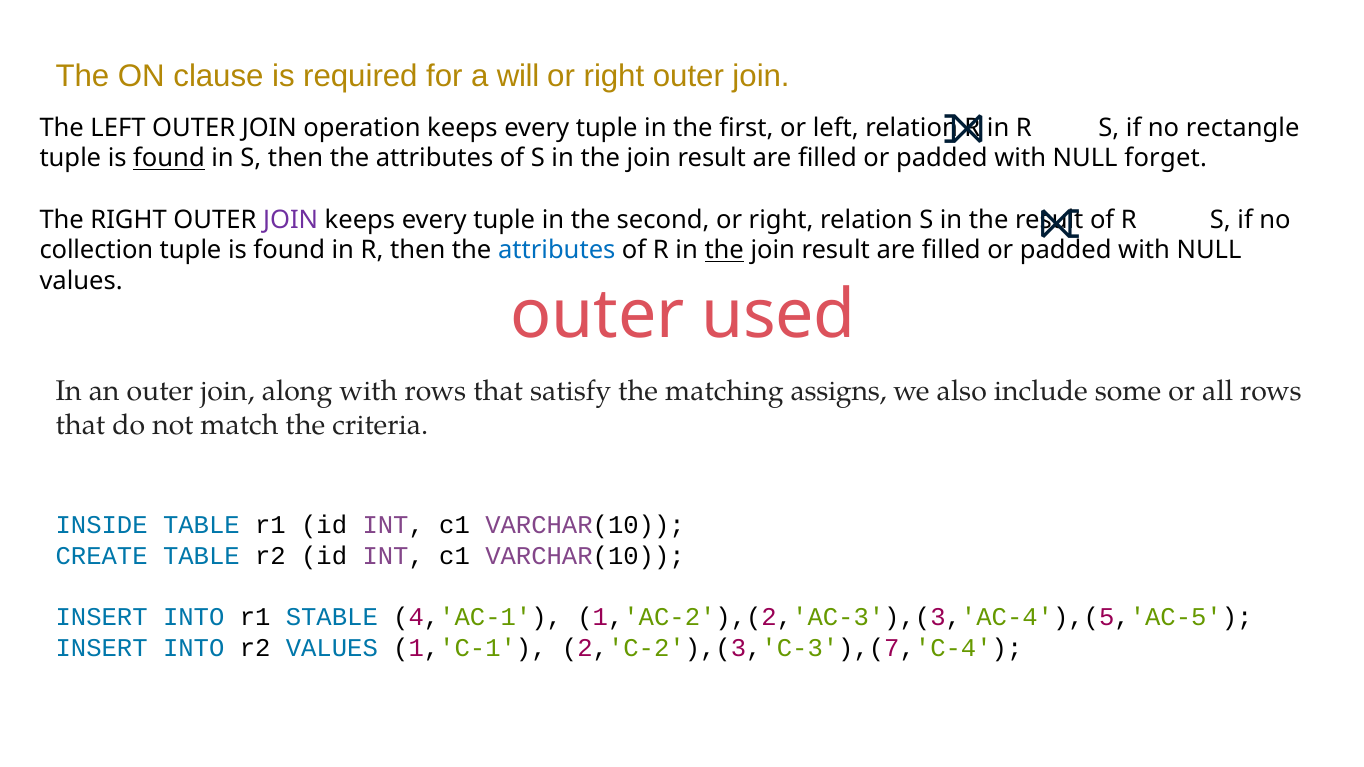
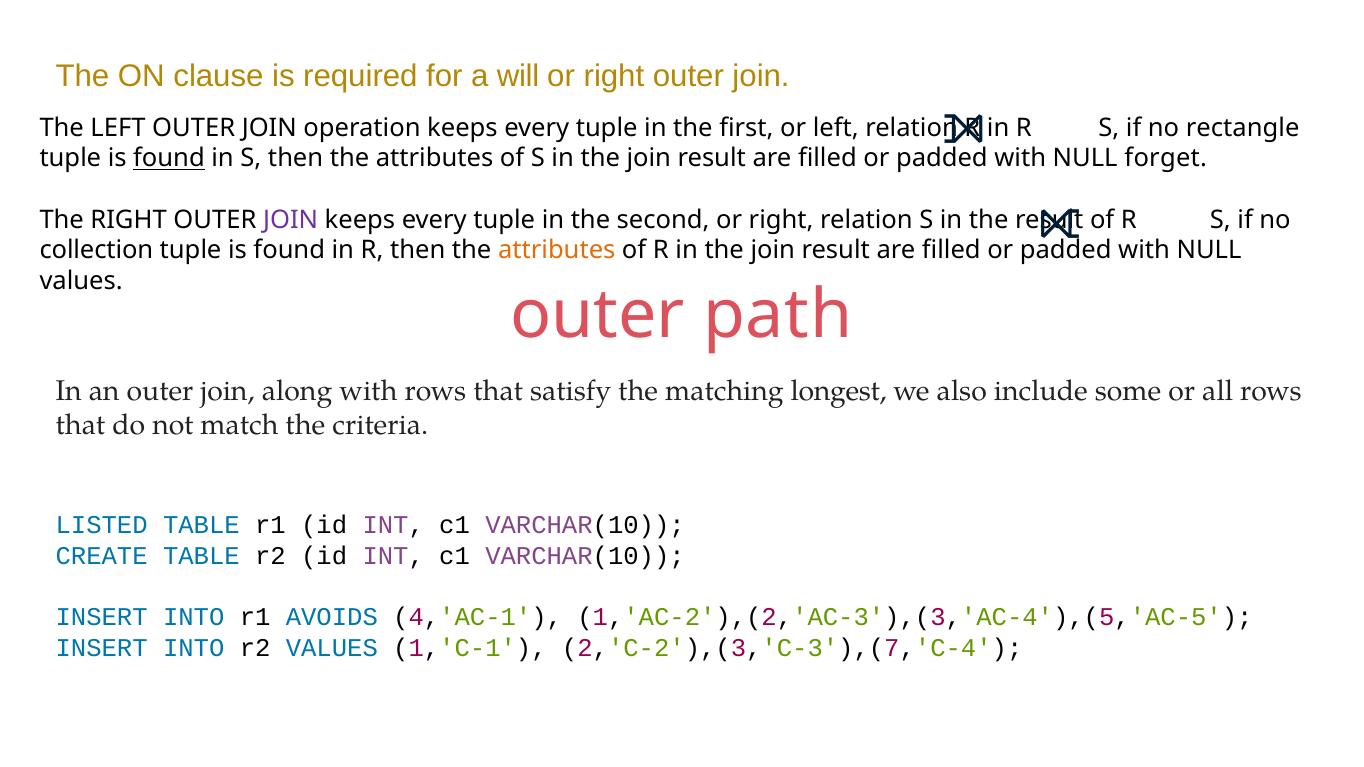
attributes colour: blue -> orange (557, 250)
the underline: present -> none (724, 250)
used: used -> path (778, 315)
assigns: assigns -> longest (839, 391)
INSIDE: INSIDE -> LISTED (102, 526)
STABLE: STABLE -> AVOIDS (332, 618)
